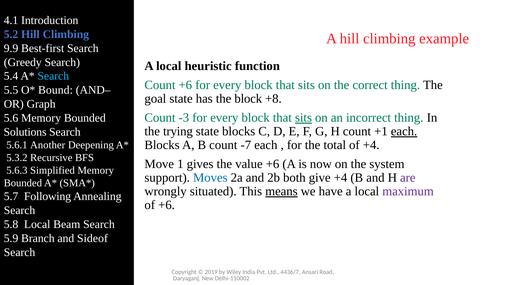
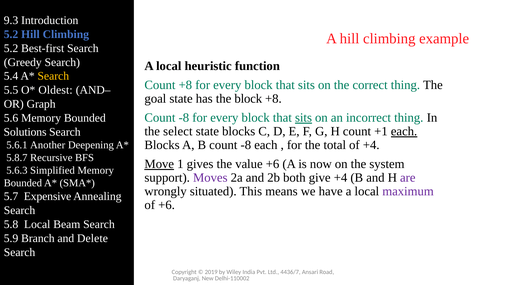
4.1: 4.1 -> 9.3 (11, 20)
9.9: 9.9 -> 5.2 (11, 48)
Search colour: light blue -> yellow (53, 76)
Count +6: +6 -> +8 (185, 85)
Bound: Bound -> Oldest (55, 90)
-3: -3 -> -8 (184, 118)
trying: trying -> select (178, 131)
B count -7: -7 -> -8 (246, 145)
5.3.2: 5.3.2 -> 5.8.7 (17, 158)
Move underline: none -> present (159, 164)
Moves colour: blue -> purple (210, 178)
means underline: present -> none (281, 191)
Following: Following -> Expensive (48, 197)
Sideof: Sideof -> Delete (92, 238)
